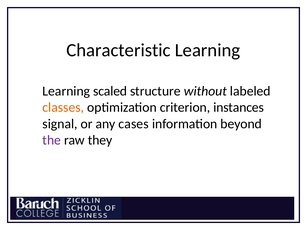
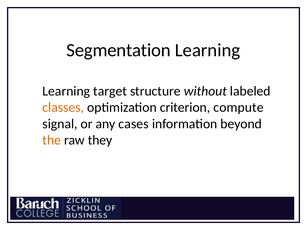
Characteristic: Characteristic -> Segmentation (119, 50)
scaled: scaled -> target (110, 91)
instances: instances -> compute (238, 108)
the colour: purple -> orange (52, 140)
